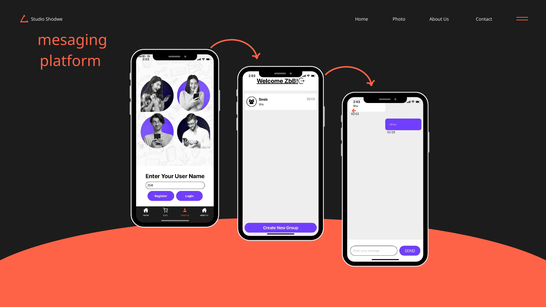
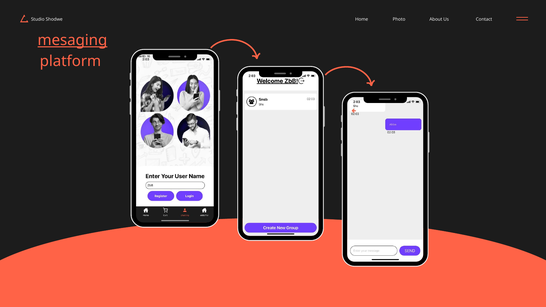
mesaging underline: none -> present (72, 40)
